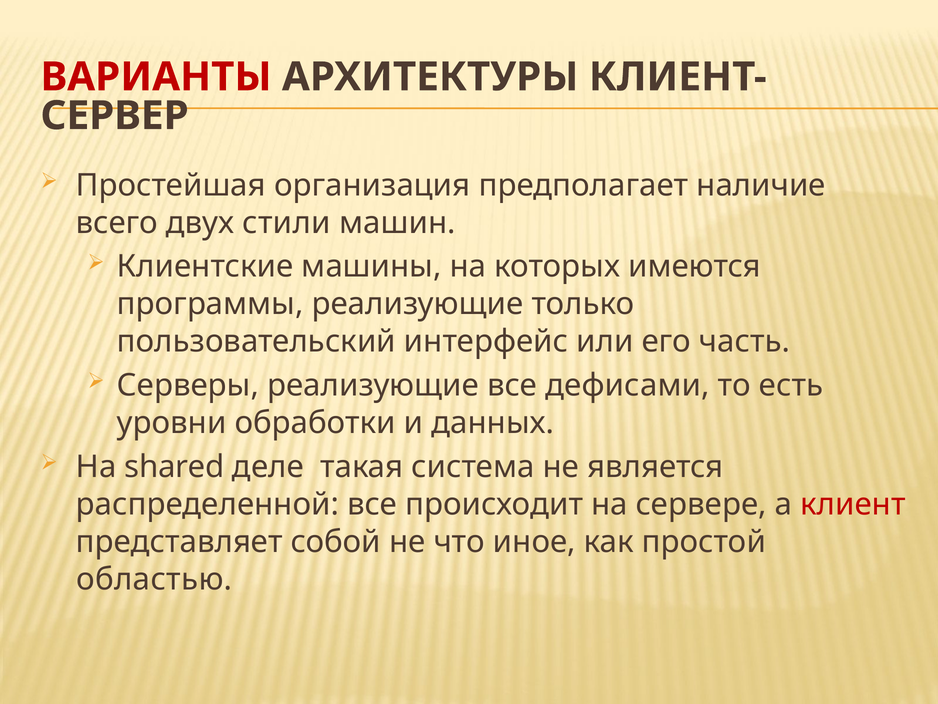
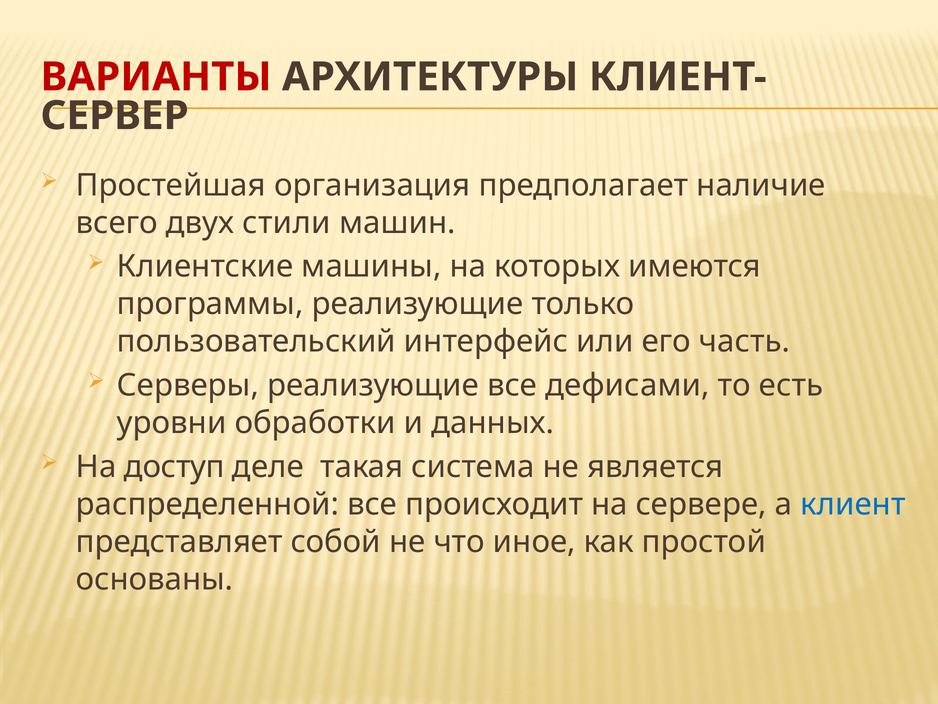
shared: shared -> доступ (174, 466)
клиент colour: red -> blue (853, 504)
областью: областью -> основаны (154, 579)
